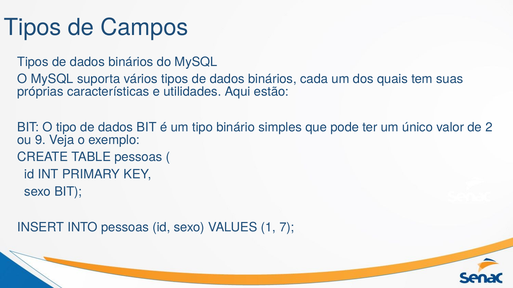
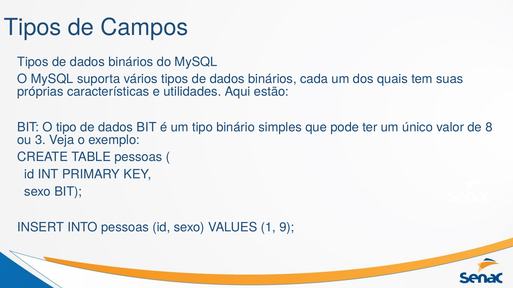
2: 2 -> 8 (489, 128)
9: 9 -> 3 (40, 140)
7: 7 -> 9 (287, 228)
